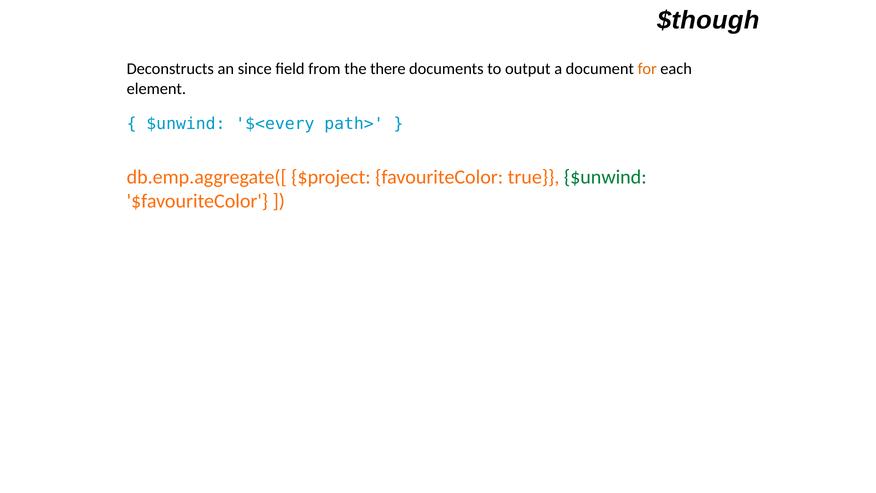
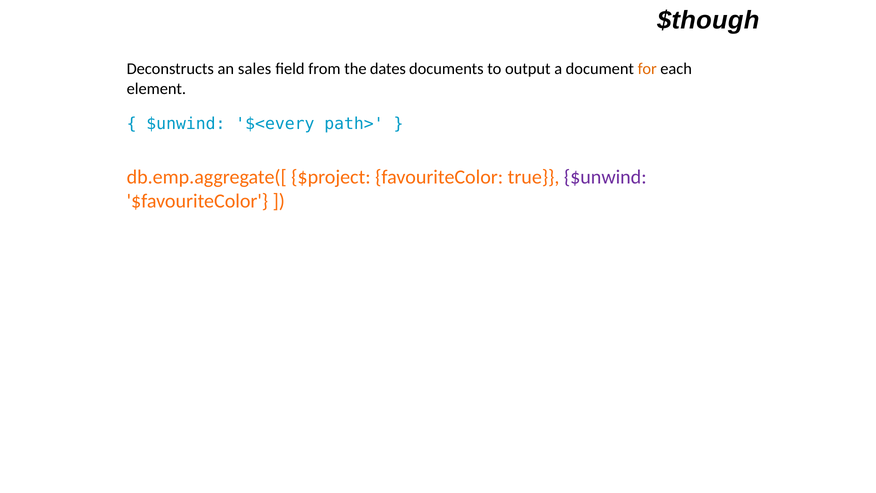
since: since -> sales (255, 69)
there: there -> dates (388, 69)
$unwind colour: green -> purple (605, 177)
